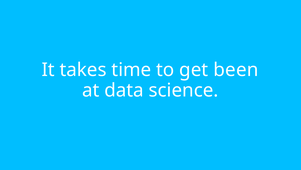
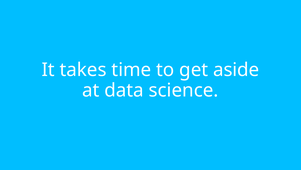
been: been -> aside (236, 70)
